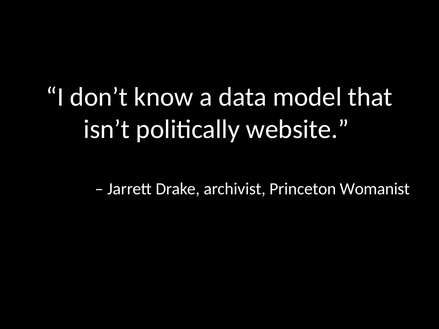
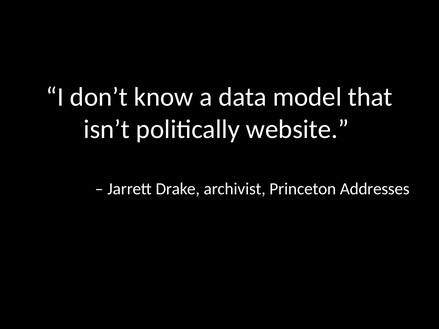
Womanist: Womanist -> Addresses (375, 189)
